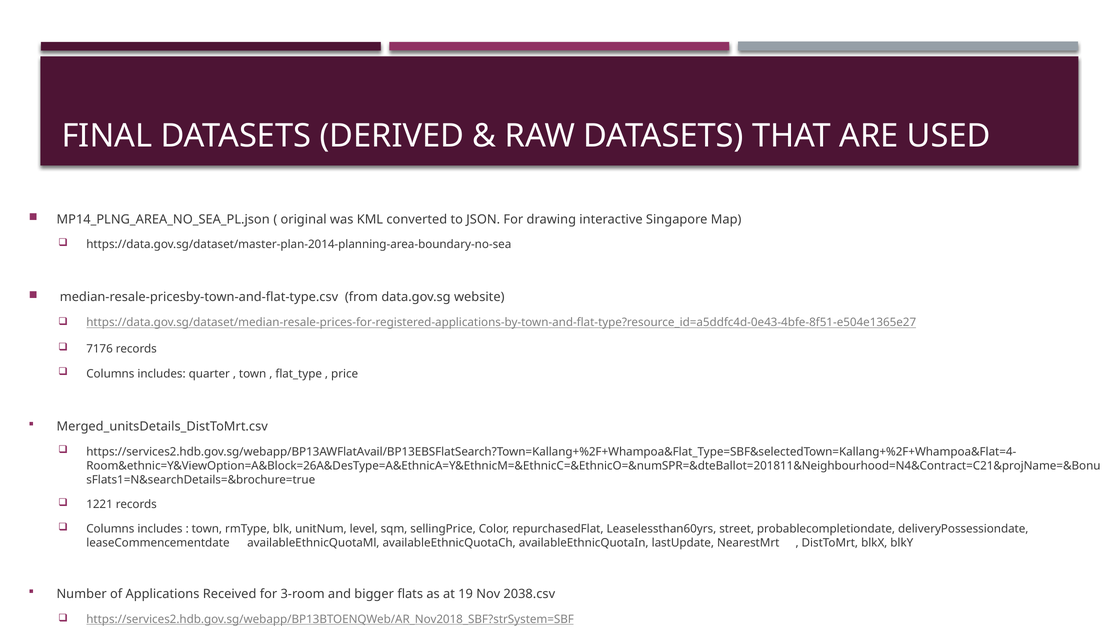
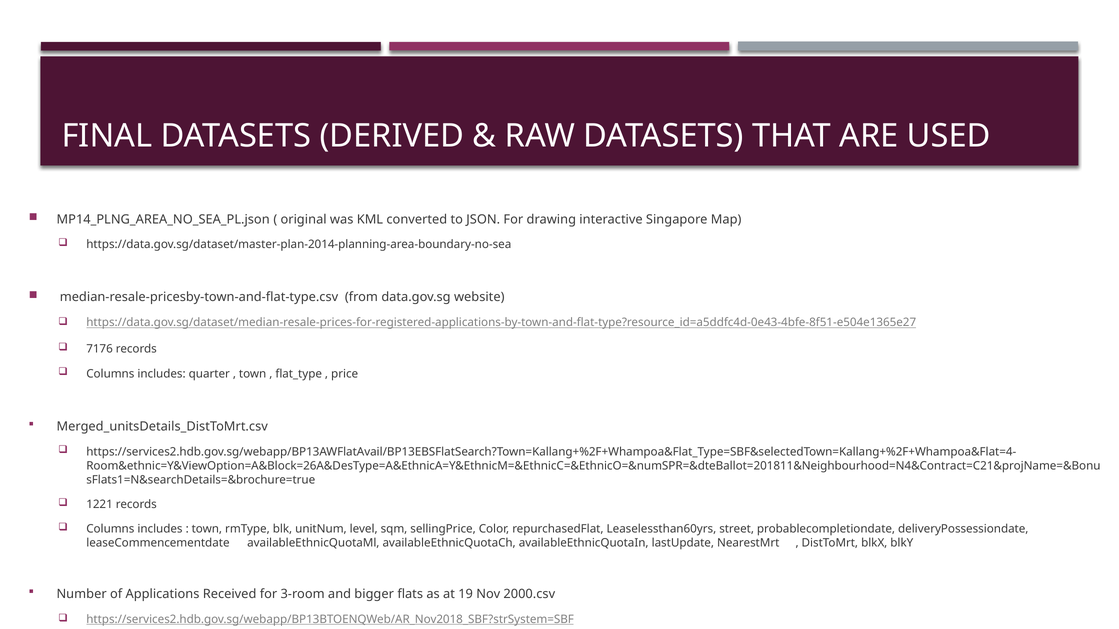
2038.csv: 2038.csv -> 2000.csv (529, 594)
